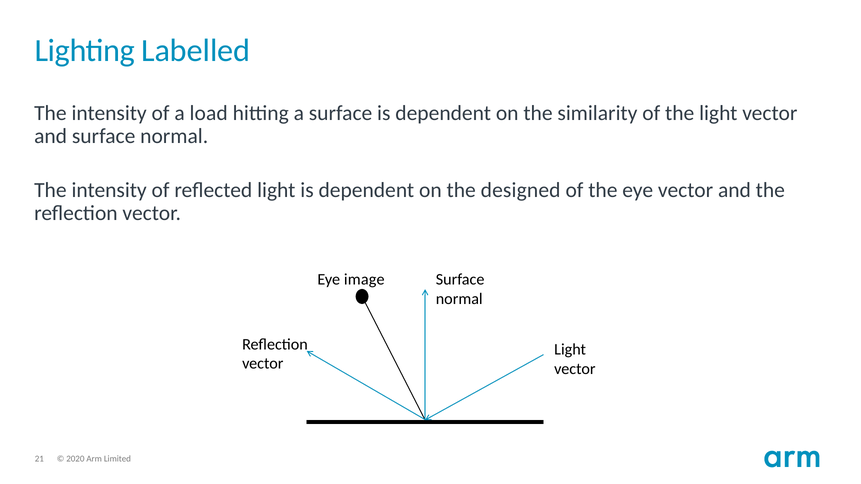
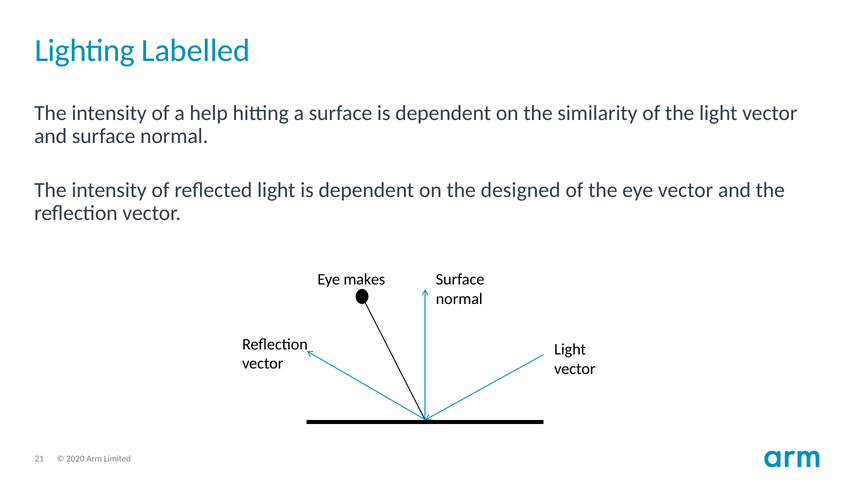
load: load -> help (209, 113)
image: image -> makes (364, 280)
